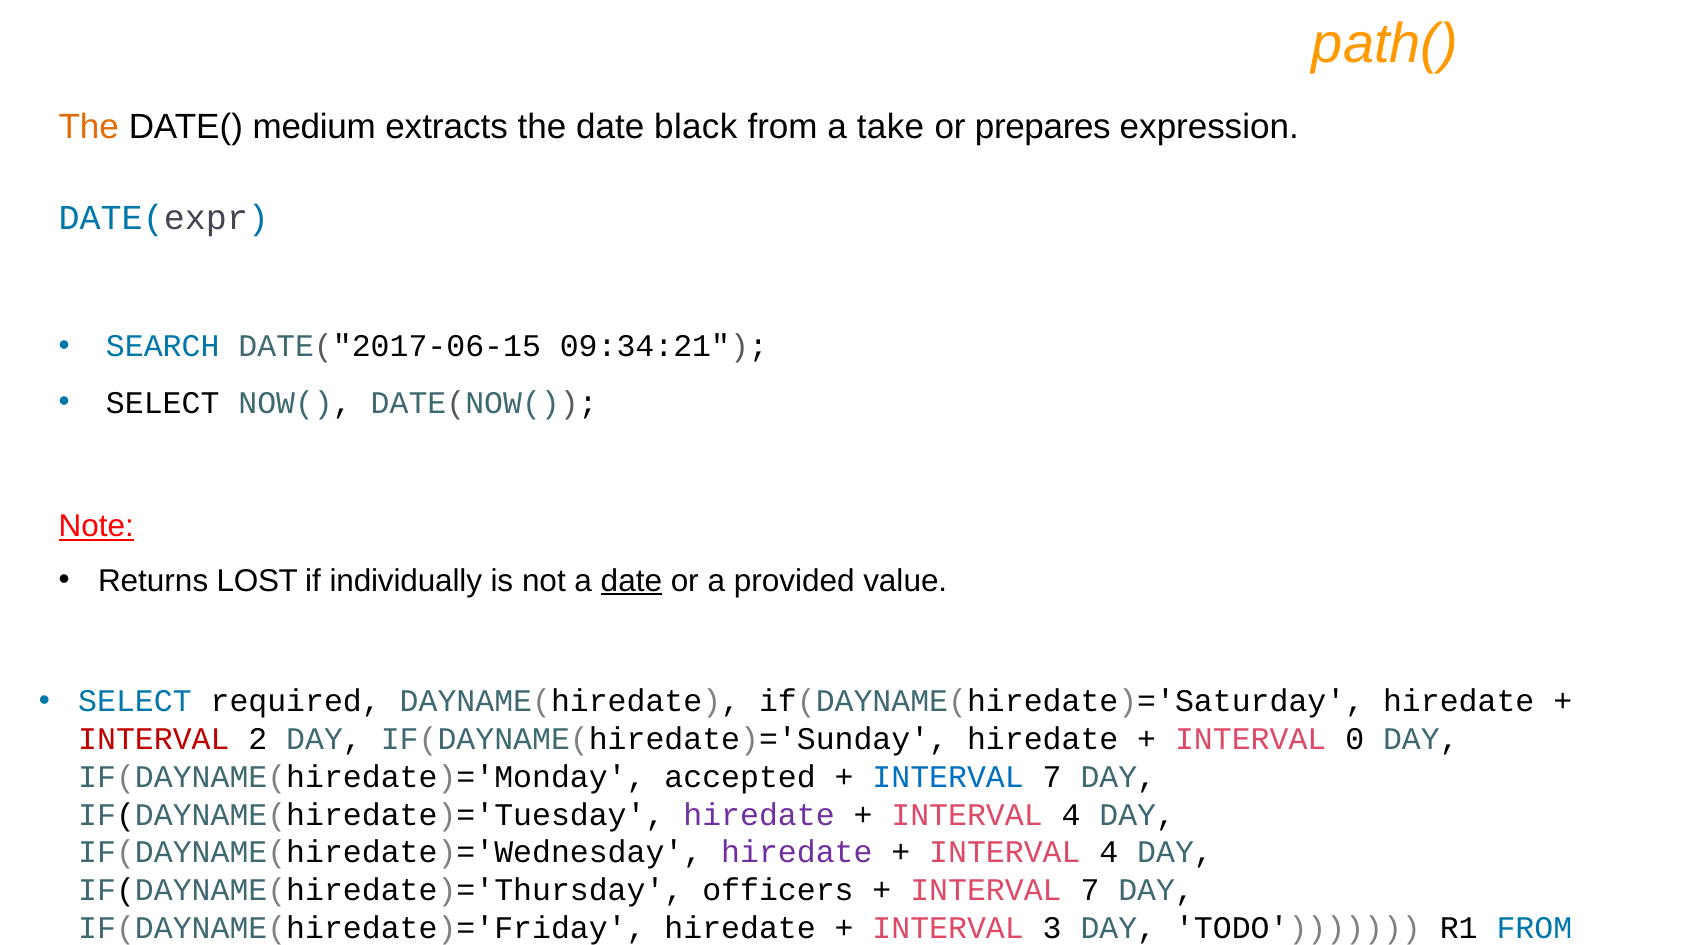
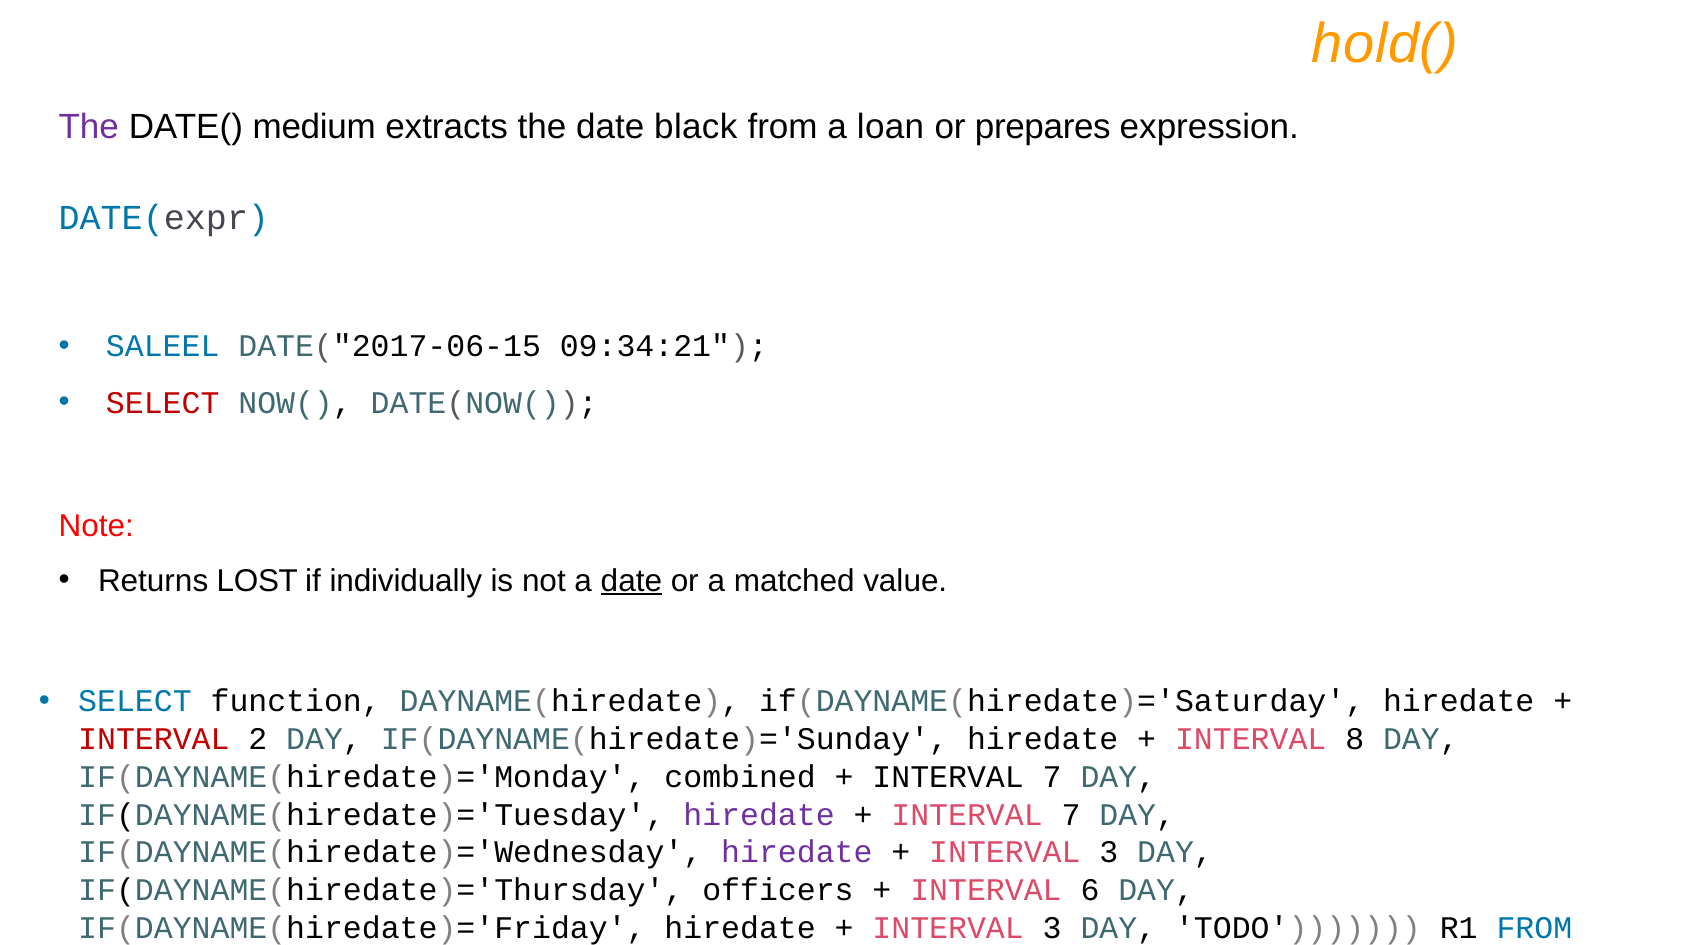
path(: path( -> hold( (1385, 44)
The colour: orange -> purple (89, 127)
take: take -> loan (891, 127)
SEARCH: SEARCH -> SALEEL (163, 347)
SELECT colour: black -> red (163, 403)
Note underline: present -> none (96, 527)
provided: provided -> matched (794, 581)
required: required -> function (296, 702)
0: 0 -> 8 (1355, 740)
accepted: accepted -> combined (740, 777)
INTERVAL colour: blue -> black (948, 777)
4: 4 -> 7 (1071, 815)
4: 4 -> 3 (1109, 853)
7: 7 -> 6 (1090, 891)
